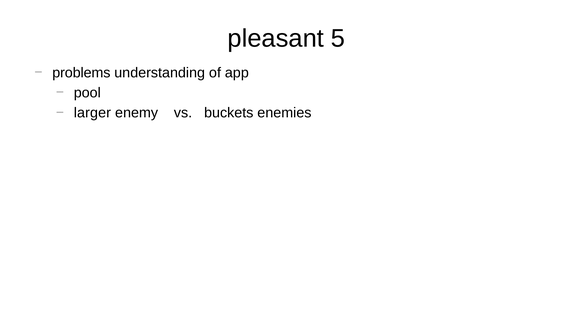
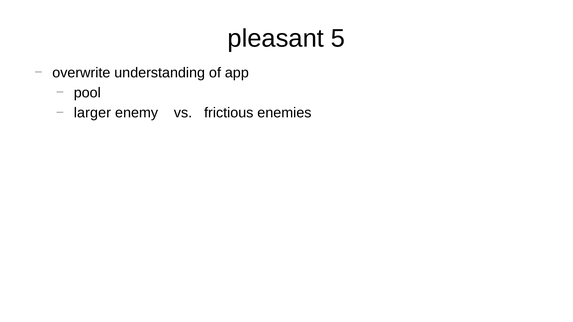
problems: problems -> overwrite (81, 73)
buckets: buckets -> frictious (229, 113)
